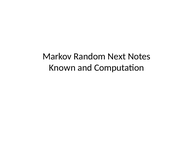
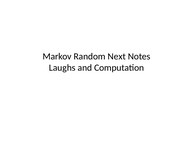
Known: Known -> Laughs (62, 68)
